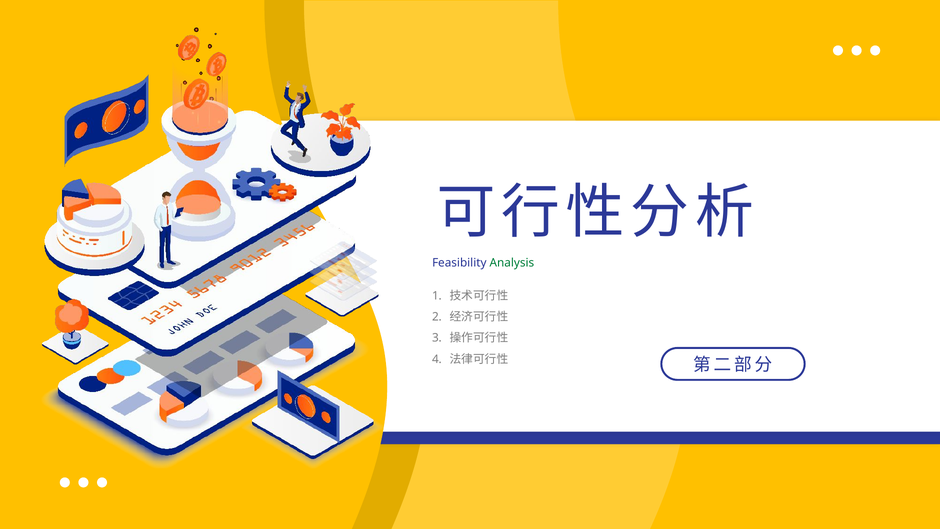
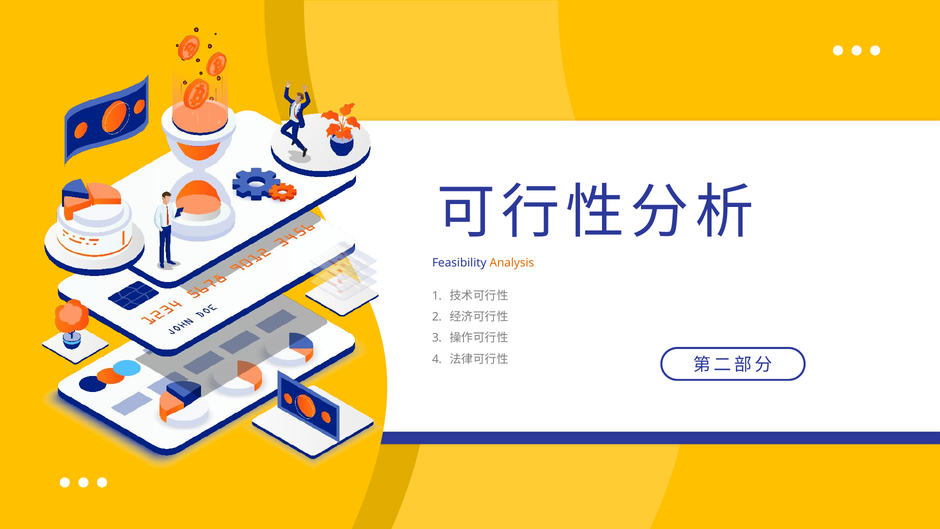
Analysis colour: green -> orange (512, 263)
